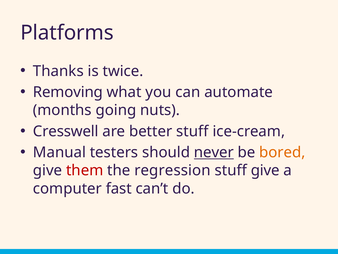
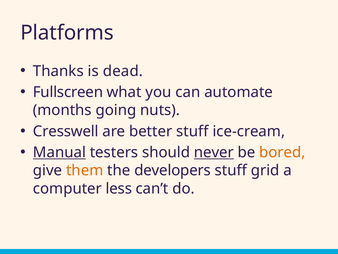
twice: twice -> dead (123, 71)
Removing: Removing -> Fullscreen (68, 92)
Manual underline: none -> present (59, 152)
them colour: red -> orange (85, 170)
regression: regression -> developers (173, 170)
stuff give: give -> grid (265, 170)
fast: fast -> less (119, 188)
